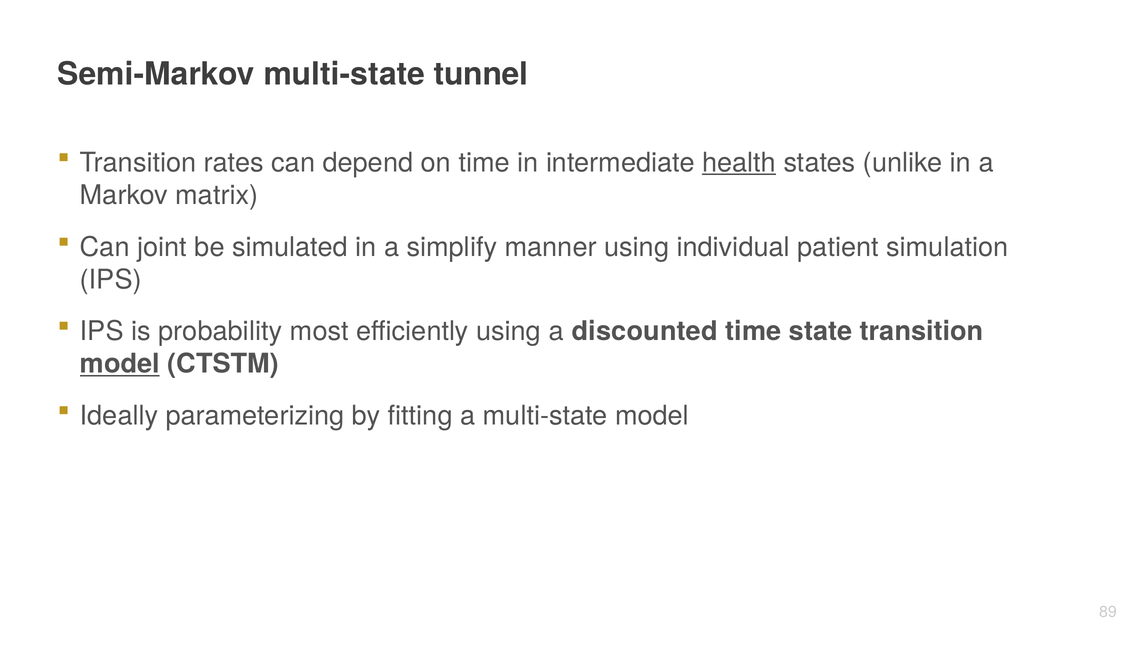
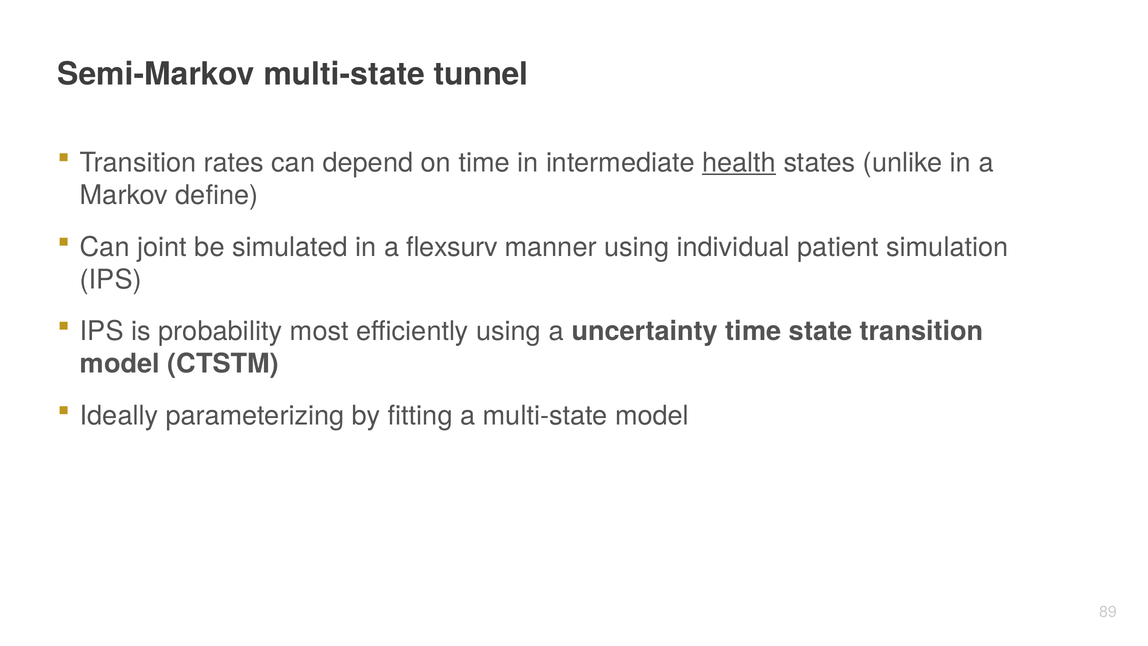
matrix: matrix -> define (217, 195)
simplify: simplify -> flexsurv (452, 247)
discounted: discounted -> uncertainty (645, 331)
model underline: present -> none (120, 364)
